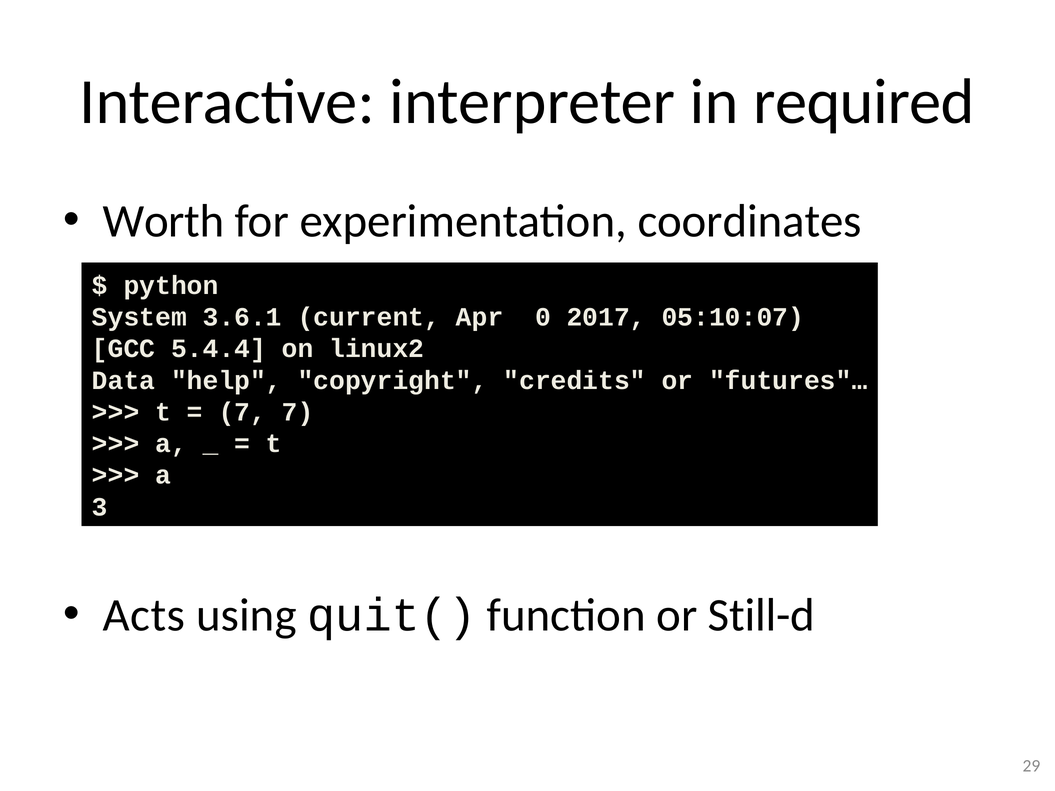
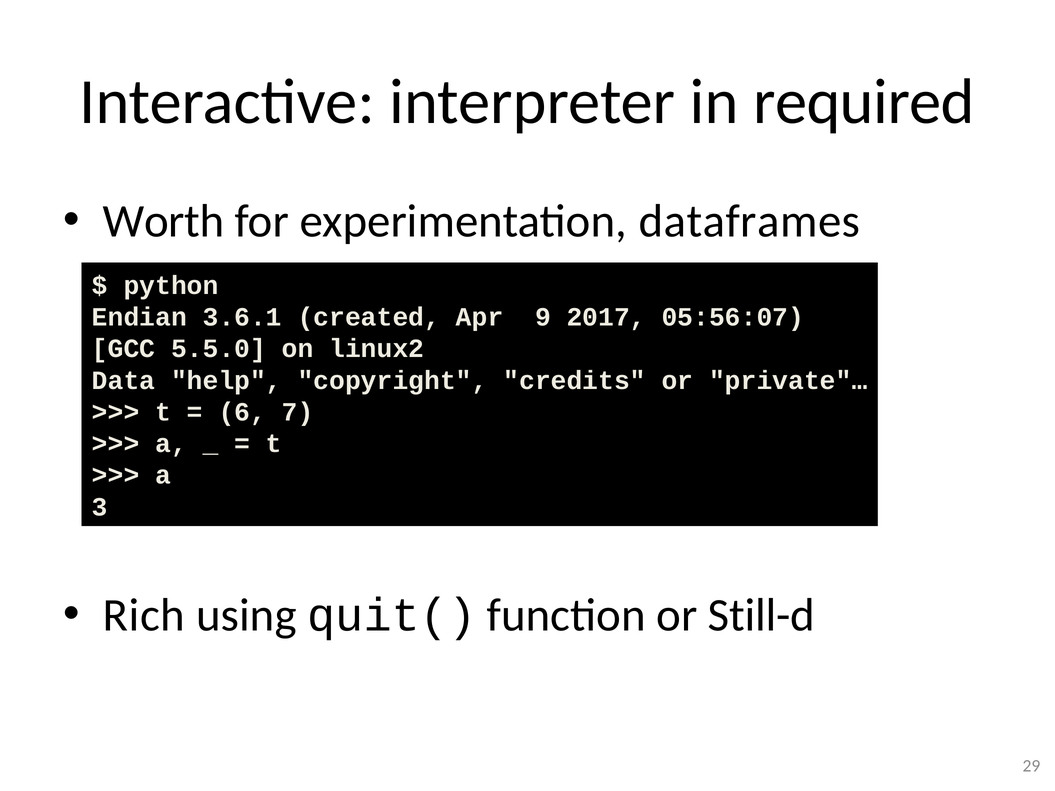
coordinates: coordinates -> dataframes (749, 221)
System: System -> Endian (139, 317)
current: current -> created (369, 317)
0: 0 -> 9 (543, 317)
05:10:07: 05:10:07 -> 05:56:07 (733, 317)
5.4.4: 5.4.4 -> 5.5.0 (219, 349)
futures"…: futures"… -> private"… (788, 380)
7: 7 -> 6 (242, 412)
Acts: Acts -> Rich (144, 616)
